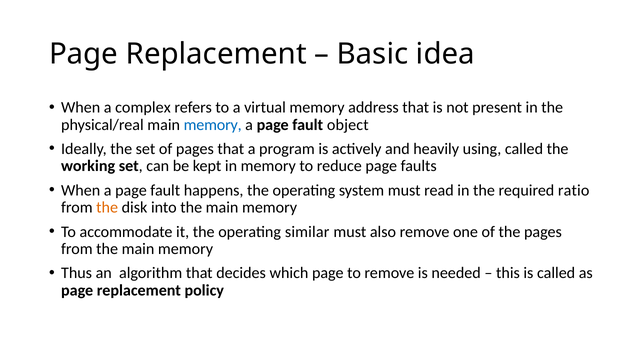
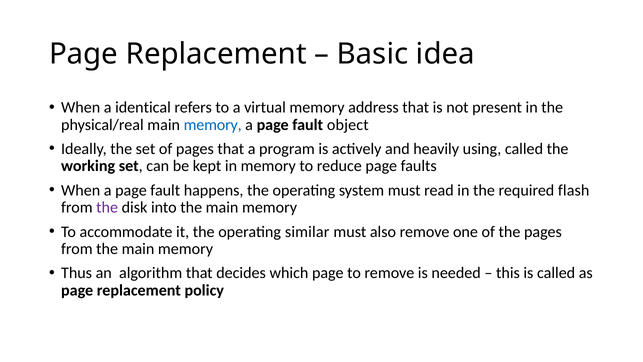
complex: complex -> identical (143, 107)
ratio: ratio -> flash (574, 190)
the colour: orange -> purple (107, 207)
